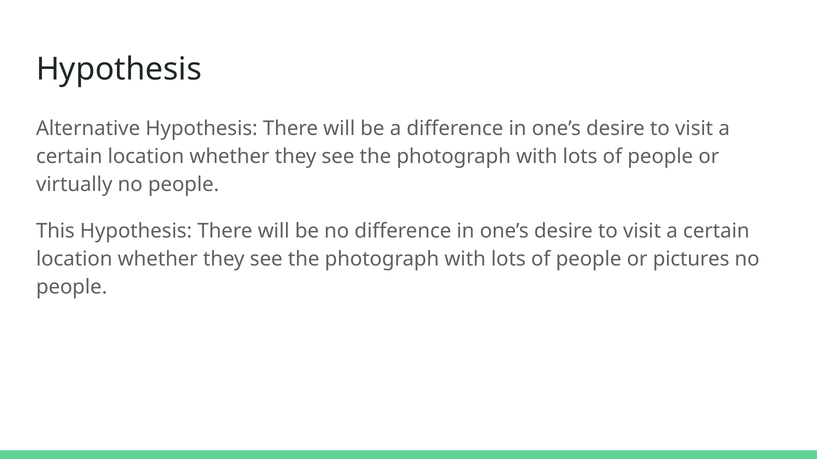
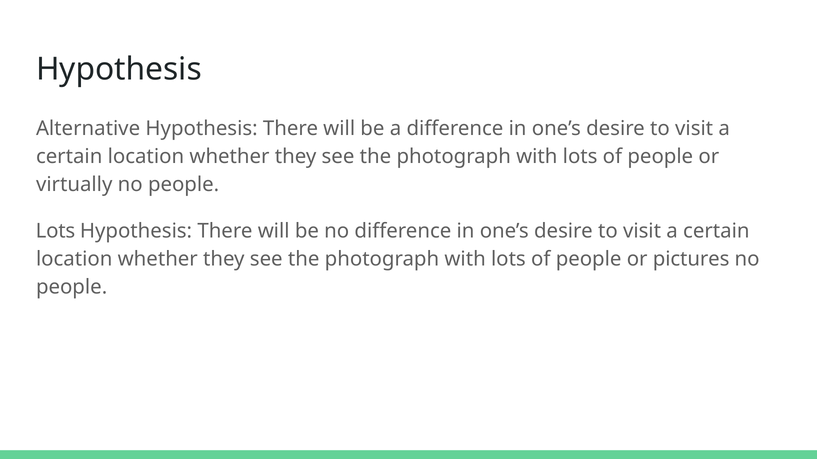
This: This -> Lots (55, 231)
